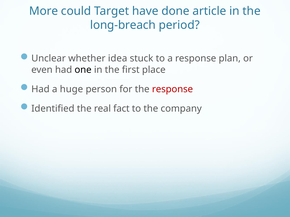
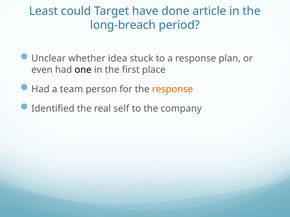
More: More -> Least (44, 11)
huge: huge -> team (71, 89)
response colour: red -> orange (172, 89)
fact: fact -> self (121, 109)
